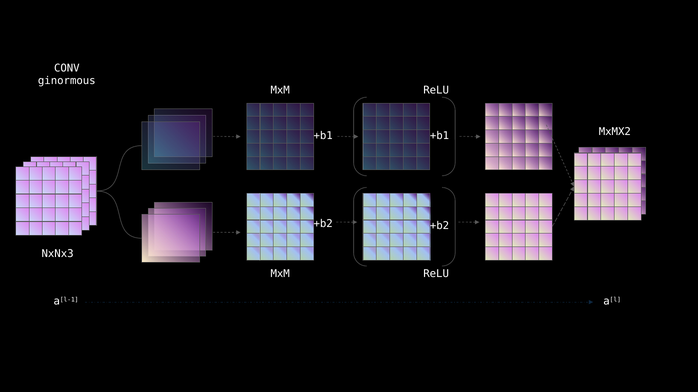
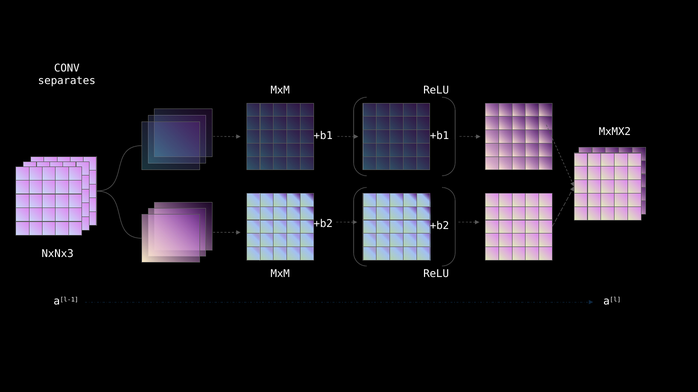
ginormous: ginormous -> separates (67, 81)
